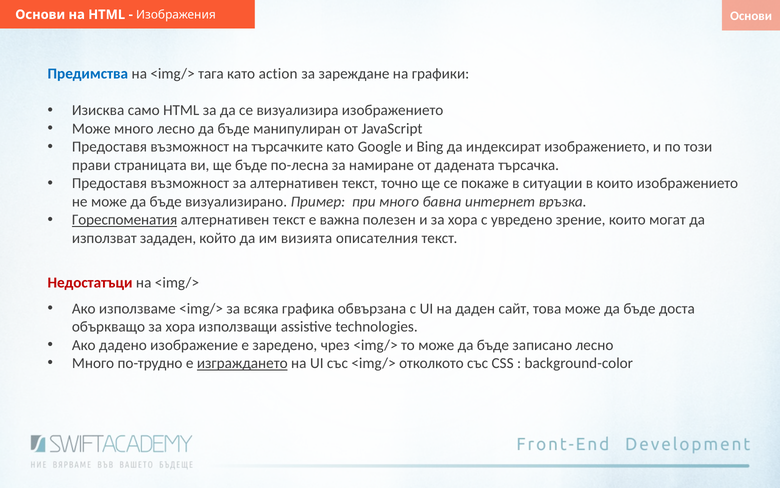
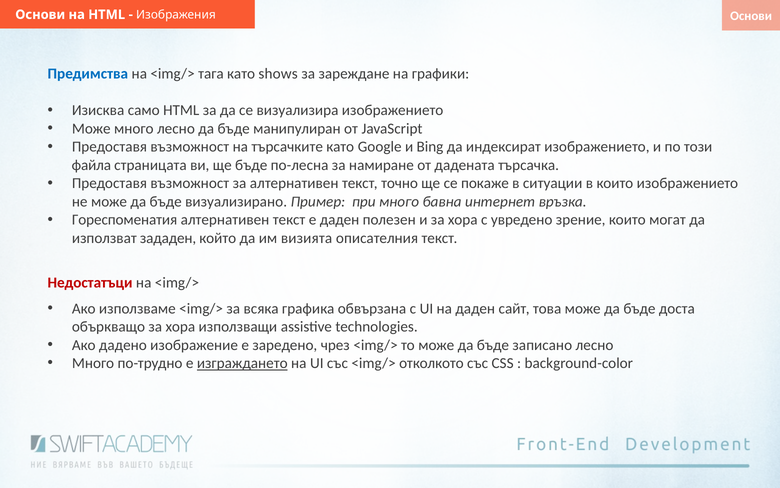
action: action -> shows (278, 73)
прави: прави -> файла (91, 165)
Гореспоменатия underline: present -> none (125, 220)
е важна: важна -> даден (340, 220)
